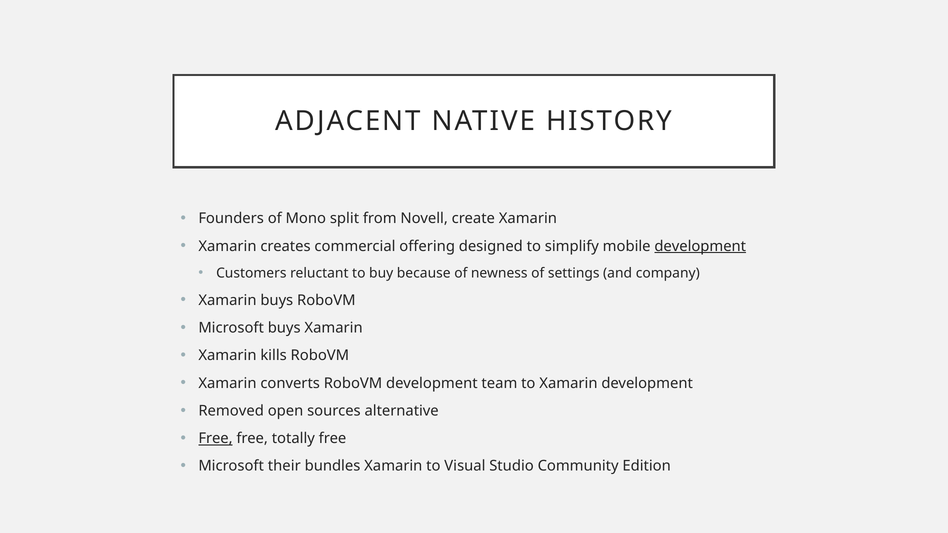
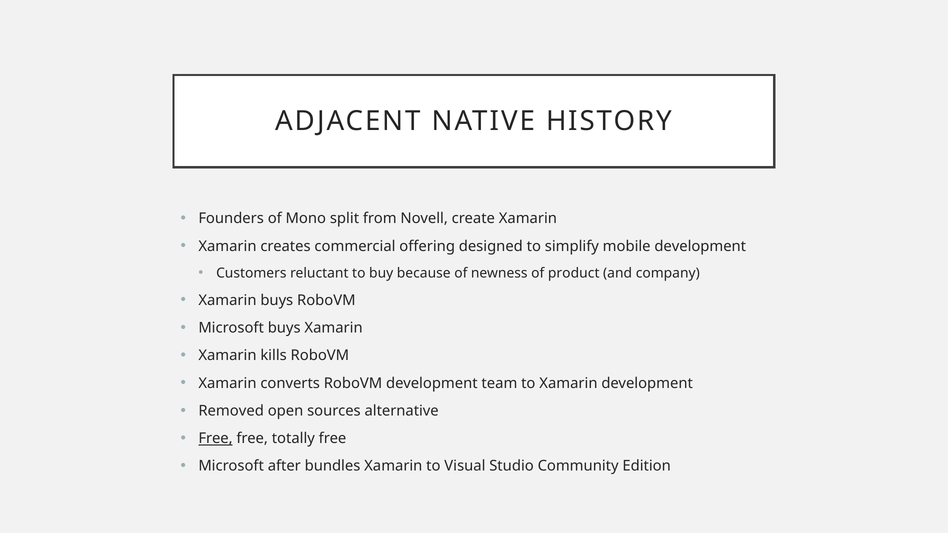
development underline: present -> none (700, 246)
settings: settings -> product (574, 273)
their: their -> after (284, 466)
